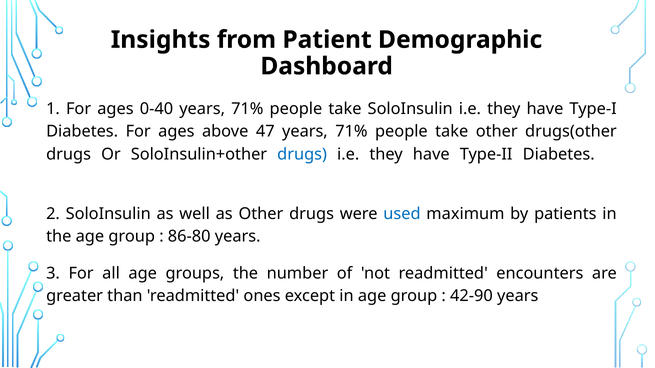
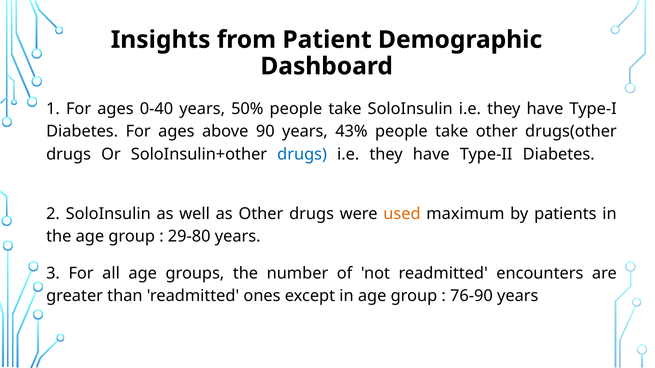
0-40 years 71%: 71% -> 50% (247, 109)
47: 47 -> 90 (265, 132)
71%: 71% -> 43% (351, 132)
used colour: blue -> orange (402, 214)
86-80: 86-80 -> 29-80 (189, 237)
42-90: 42-90 -> 76-90 (471, 296)
